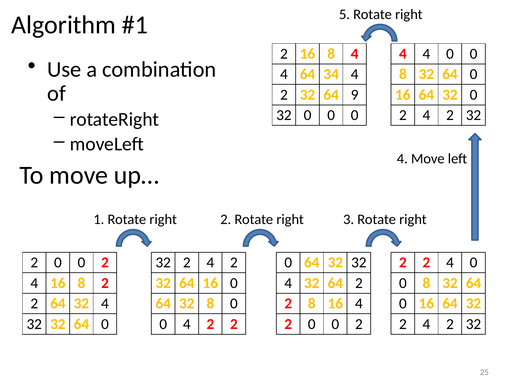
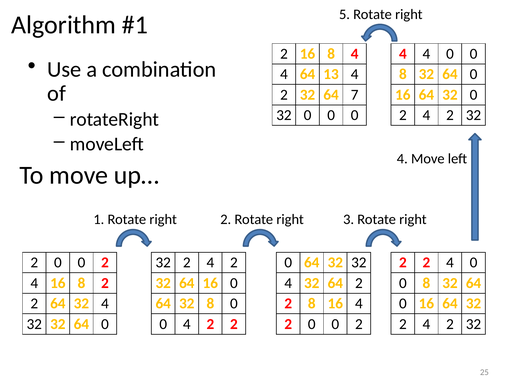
34: 34 -> 13 (331, 74)
9: 9 -> 7 (355, 95)
